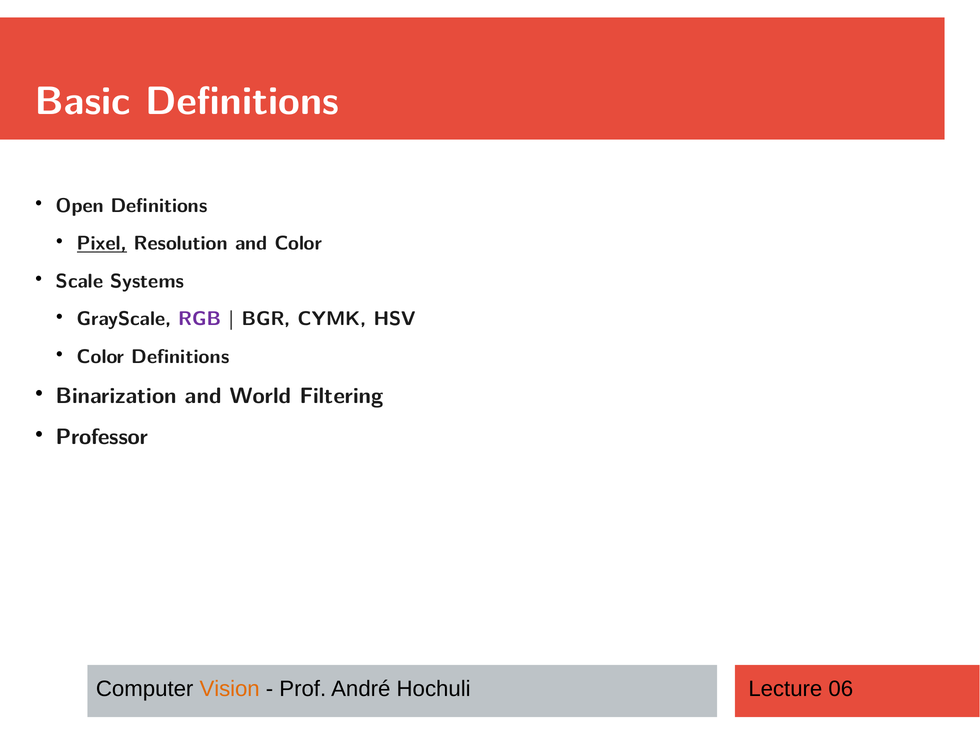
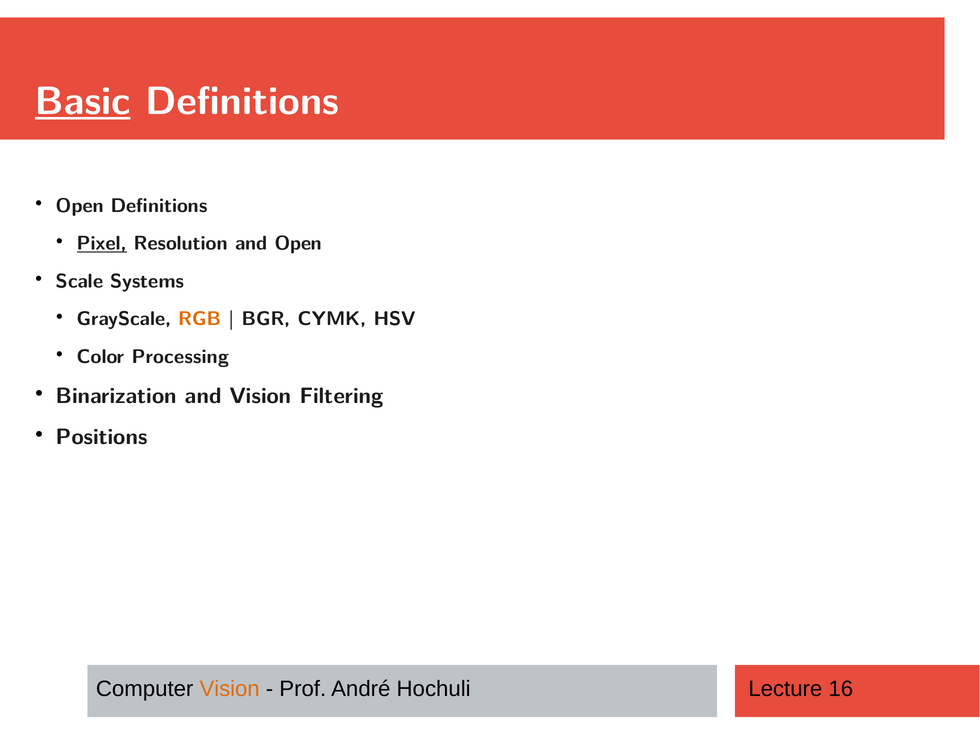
Basic underline: none -> present (83, 101)
and Color: Color -> Open (298, 243)
RGB colour: purple -> orange (200, 319)
Color Definitions: Definitions -> Processing (180, 357)
and World: World -> Vision (261, 396)
Professor: Professor -> Positions (102, 437)
06: 06 -> 16 (841, 689)
